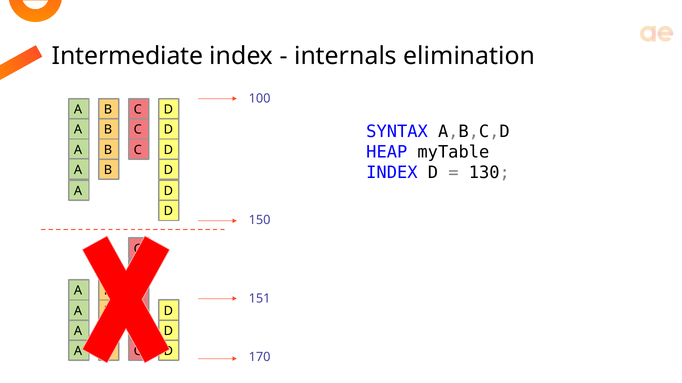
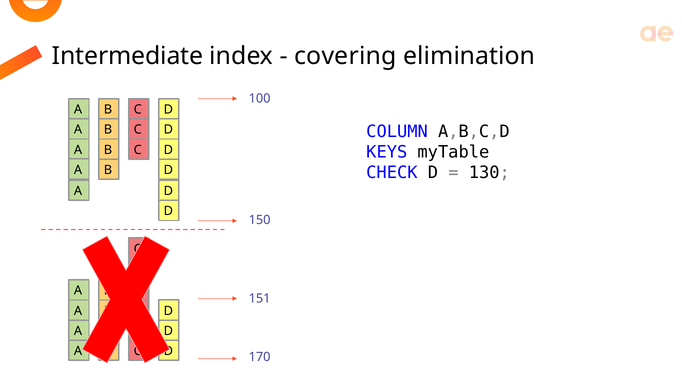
internals: internals -> covering (345, 56)
SYNTAX: SYNTAX -> COLUMN (397, 132)
HEAP: HEAP -> KEYS (387, 152)
INDEX: INDEX -> CHECK (392, 173)
